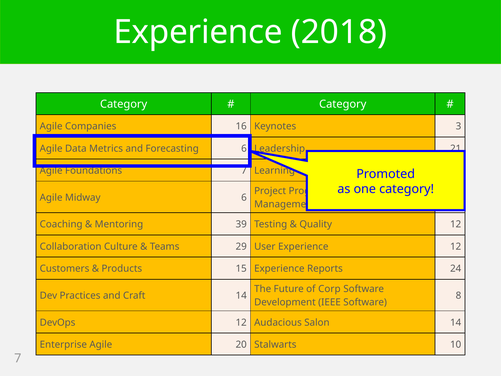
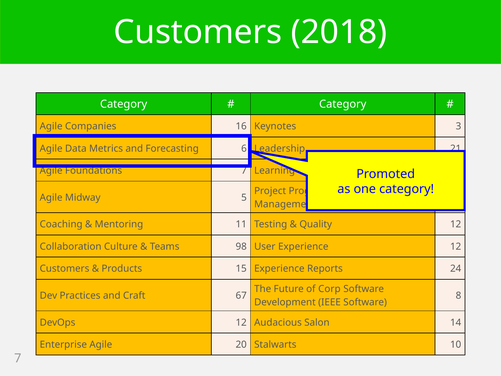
Experience: Experience -> Customers (198, 32)
Midway 6: 6 -> 5 (244, 197)
39: 39 -> 11 (241, 224)
29: 29 -> 98 (241, 246)
Craft 14: 14 -> 67 (241, 295)
